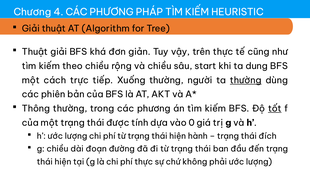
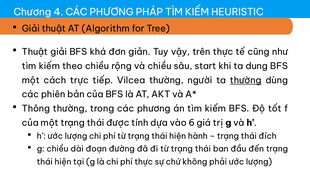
Xuống: Xuống -> Vilcea (131, 80)
tốt underline: present -> none (275, 109)
0: 0 -> 6 (192, 123)
